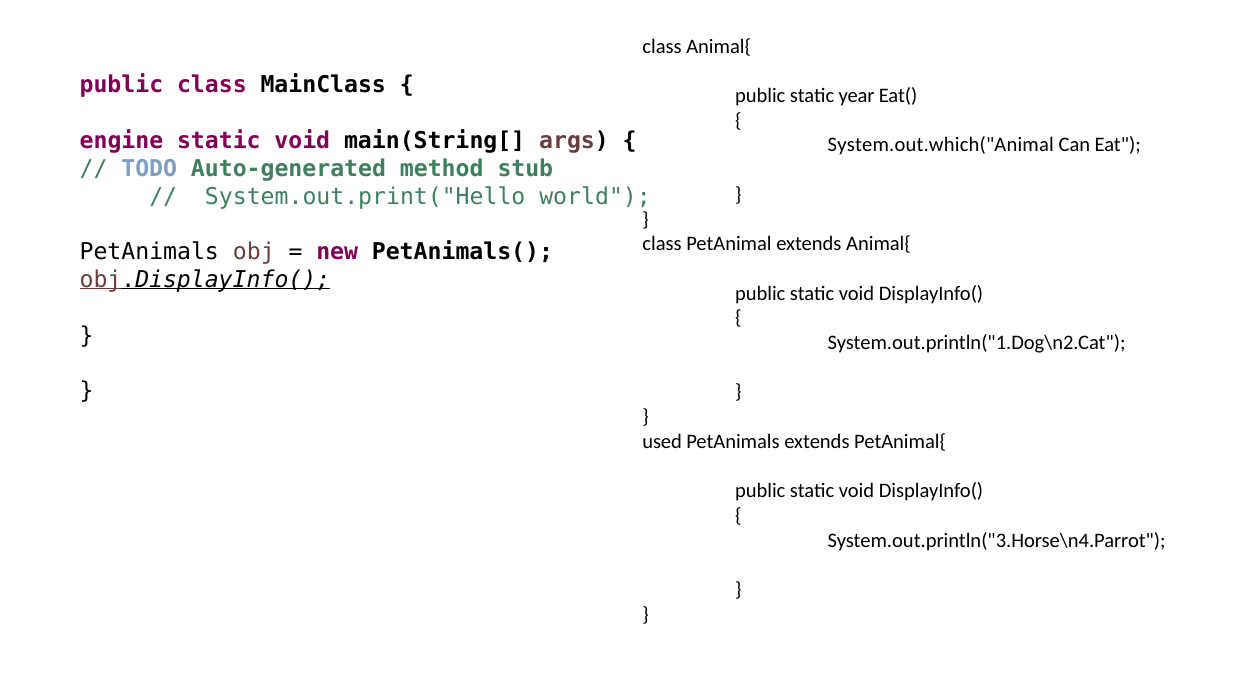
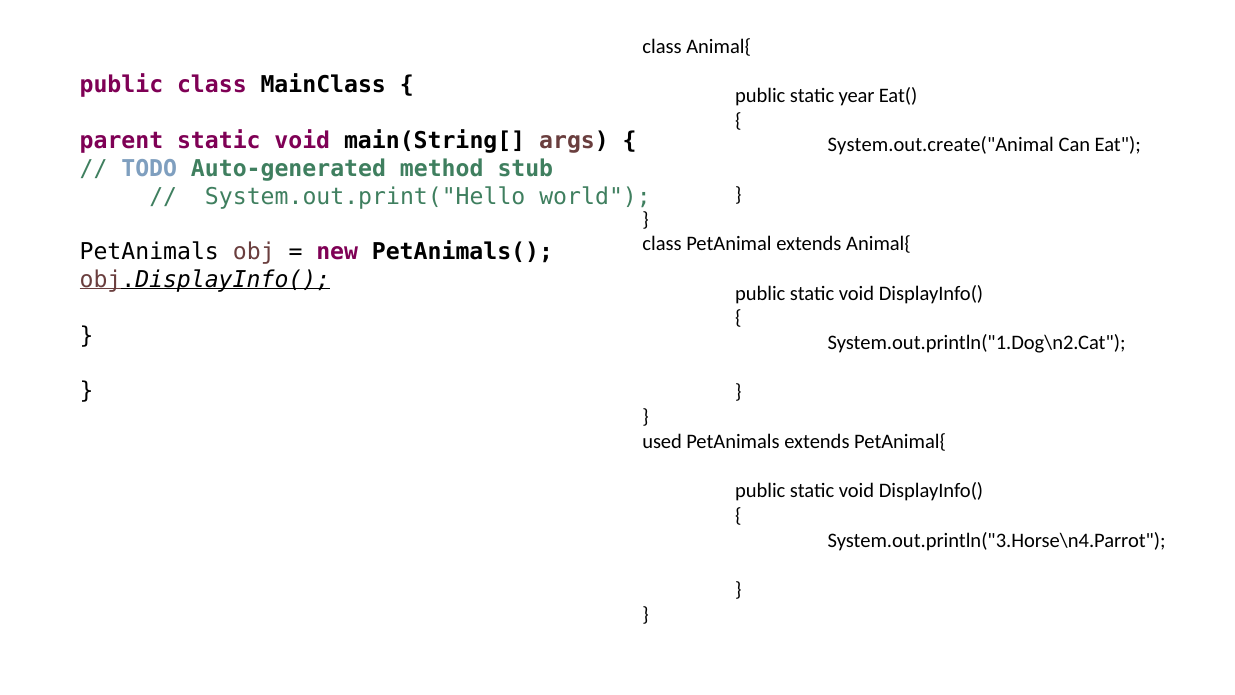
engine: engine -> parent (121, 141)
System.out.which("Animal: System.out.which("Animal -> System.out.create("Animal (941, 145)
